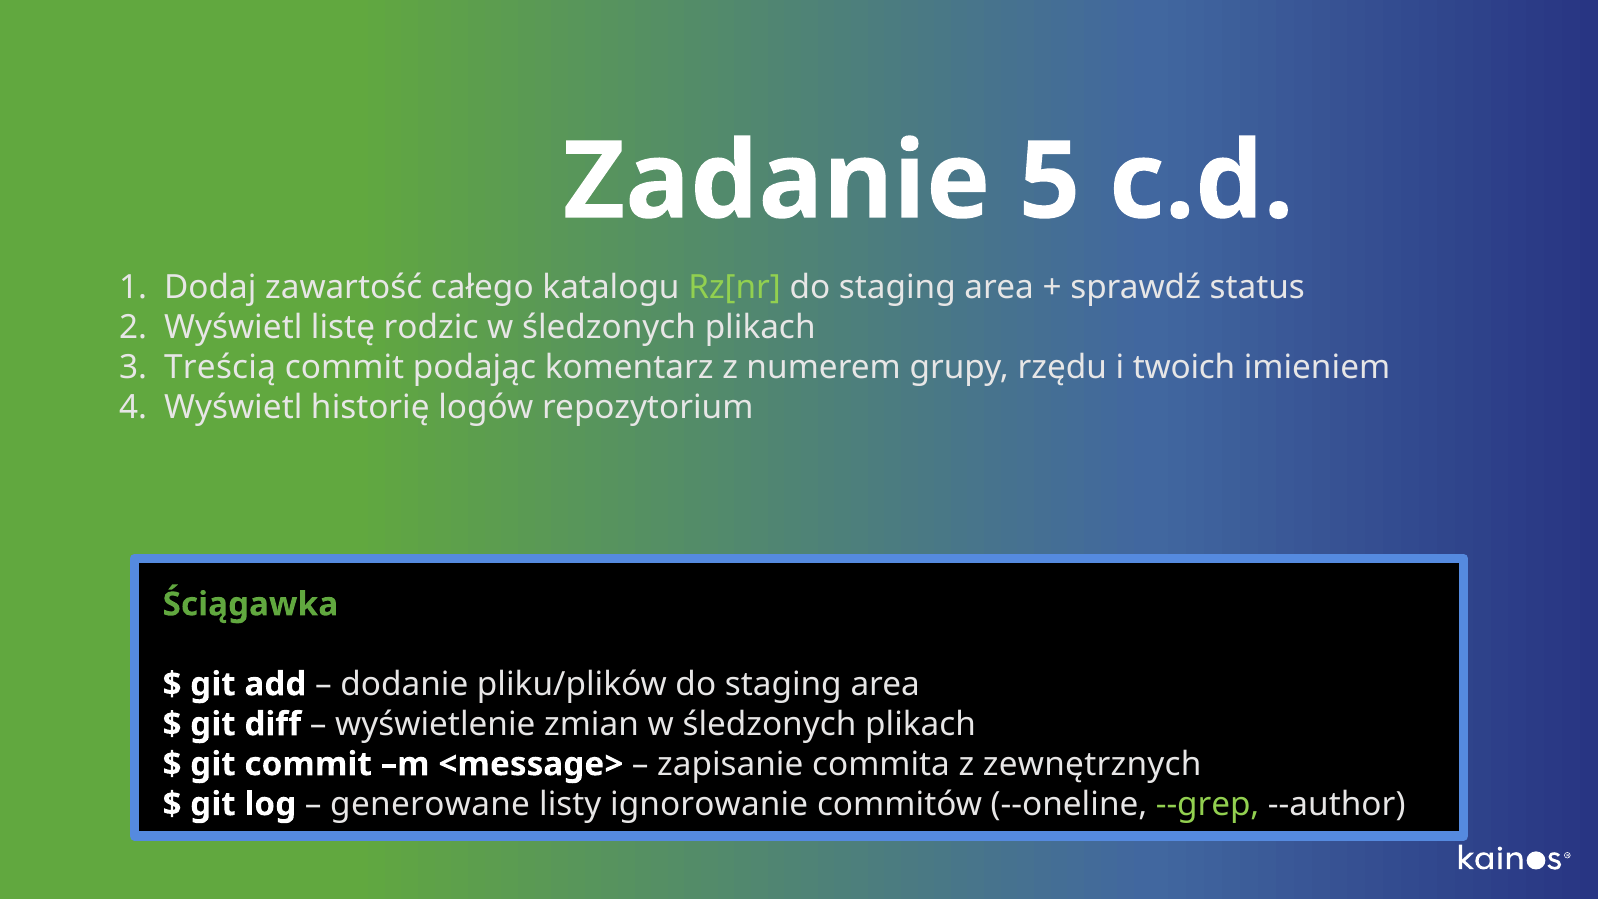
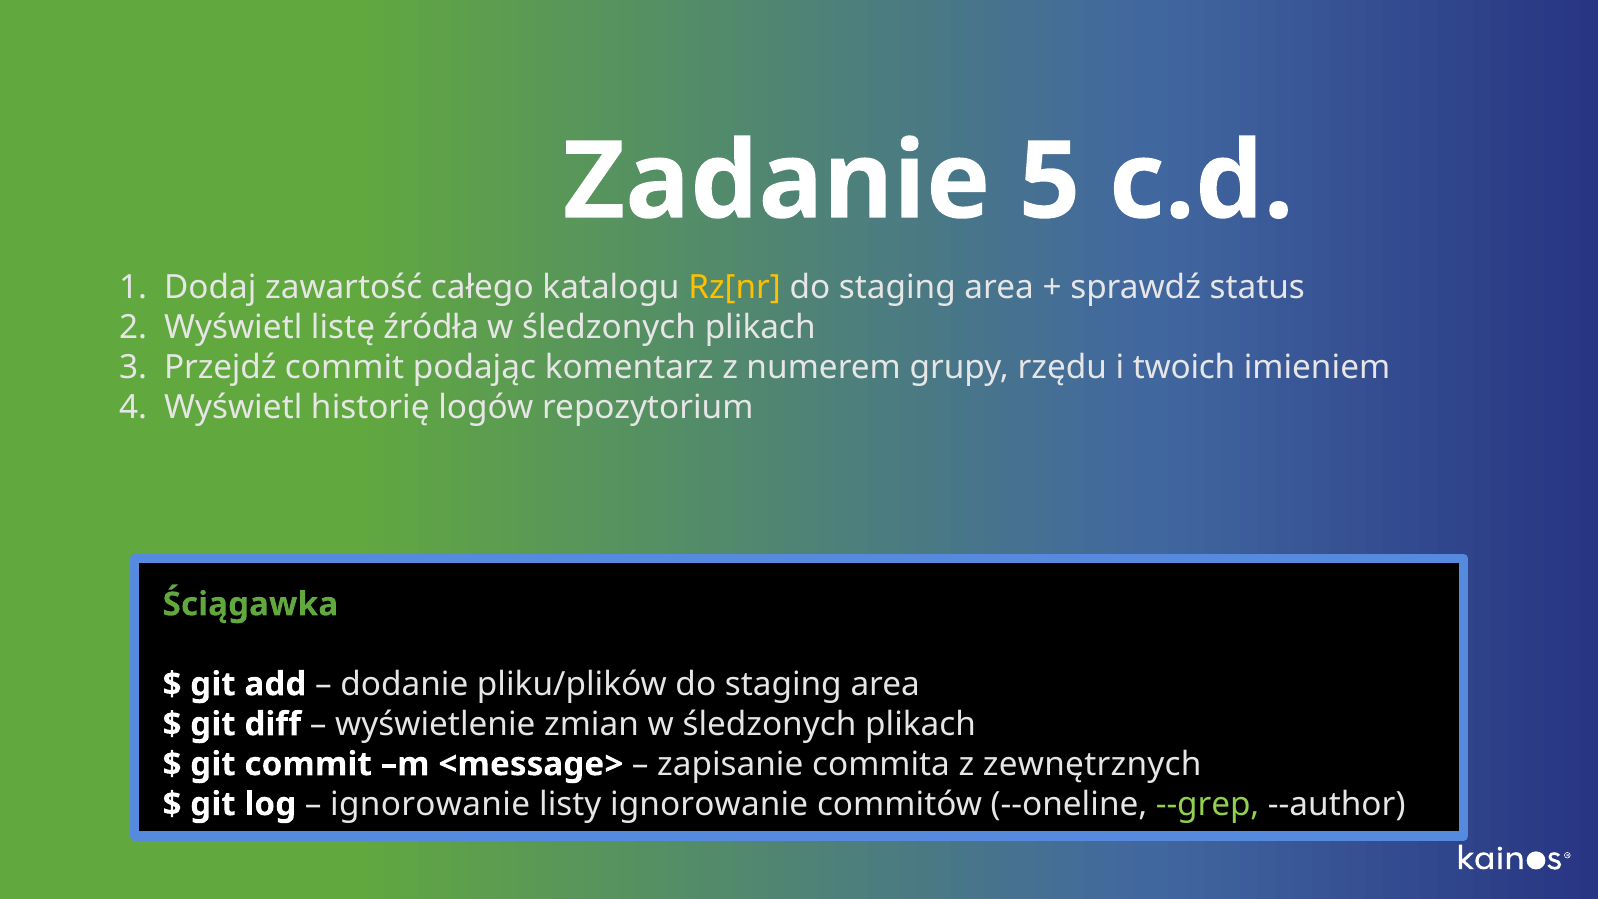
Rz[nr colour: light green -> yellow (735, 287)
rodzic: rodzic -> źródła (431, 327)
Treścią: Treścią -> Przejdź (220, 367)
generowane: generowane -> ignorowanie (430, 804)
